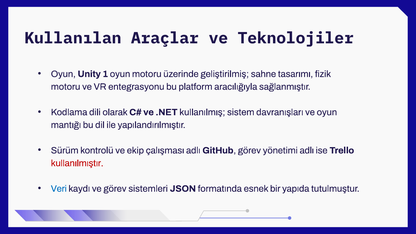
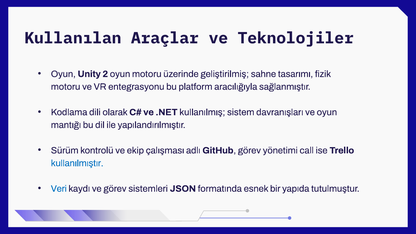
1: 1 -> 2 (105, 74)
yönetimi adlı: adlı -> call (307, 150)
kullanılmıştır colour: red -> blue (77, 163)
